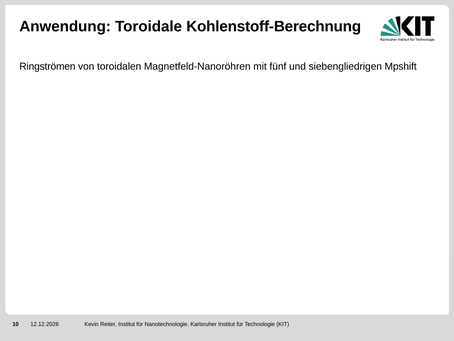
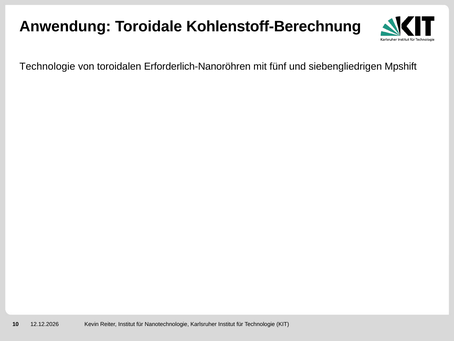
Ringströmen: Ringströmen -> Technologie (47, 66)
Magnetfeld-Nanoröhren: Magnetfeld-Nanoröhren -> Erforderlich-Nanoröhren (197, 66)
